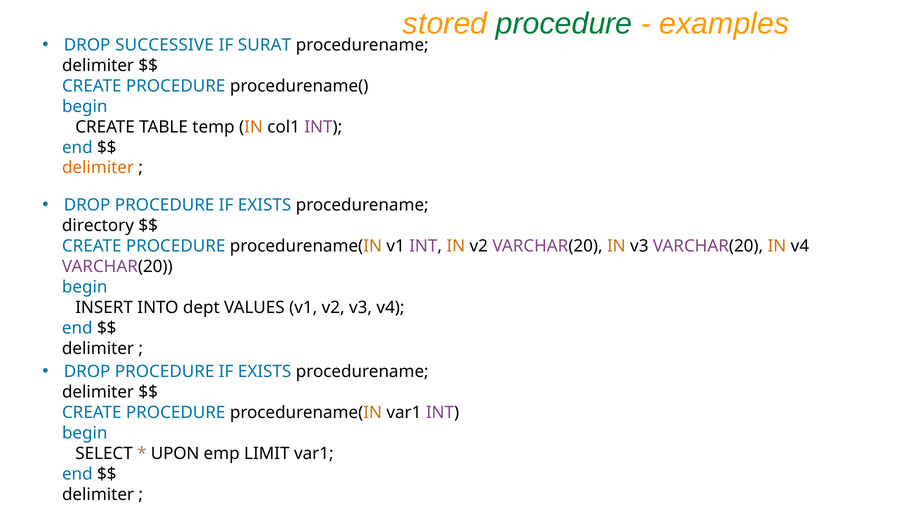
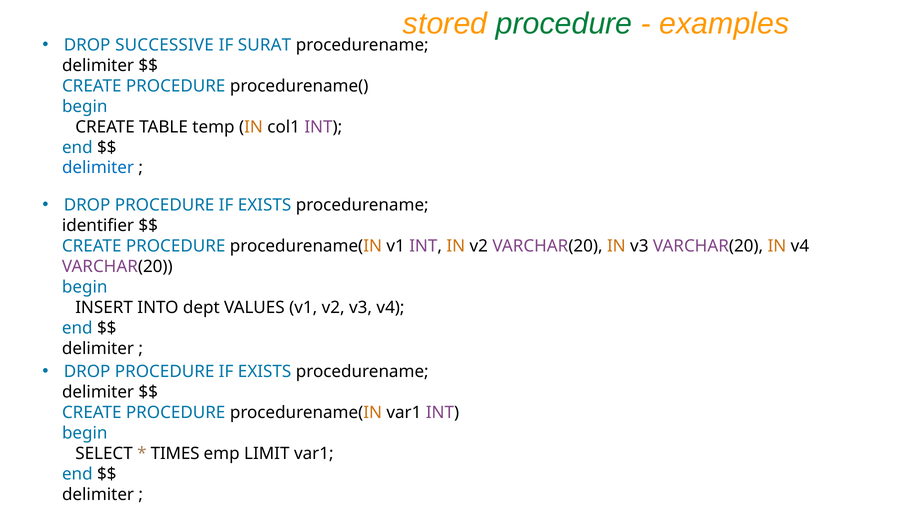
delimiter colour: orange -> blue (98, 168)
directory: directory -> identifier (98, 226)
UPON: UPON -> TIMES (175, 454)
